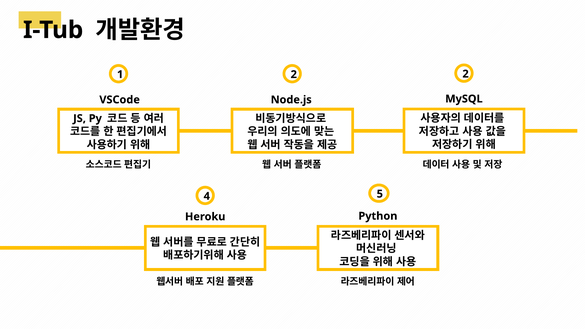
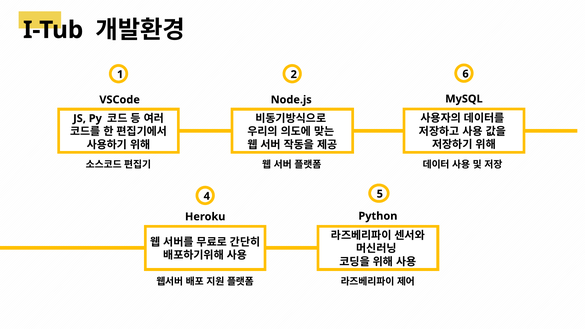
2 2: 2 -> 6 (466, 74)
